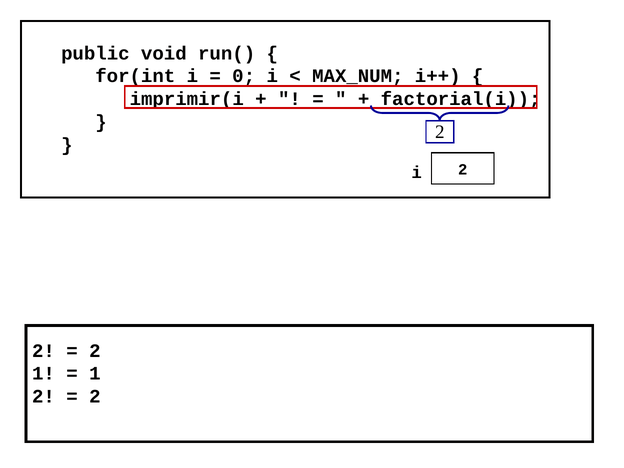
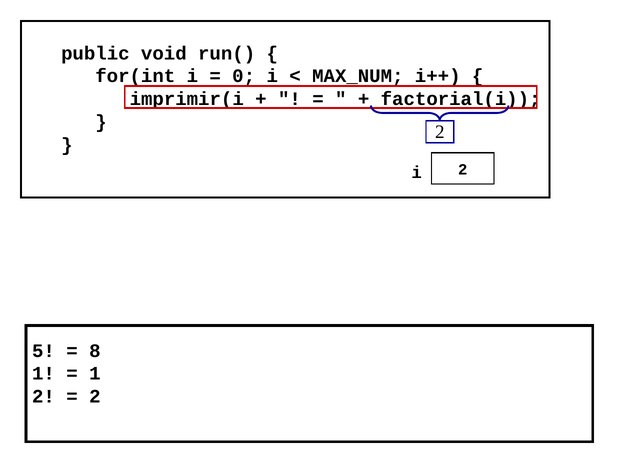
2: 2 -> 5 (44, 351)
2: 2 -> 8 (95, 351)
